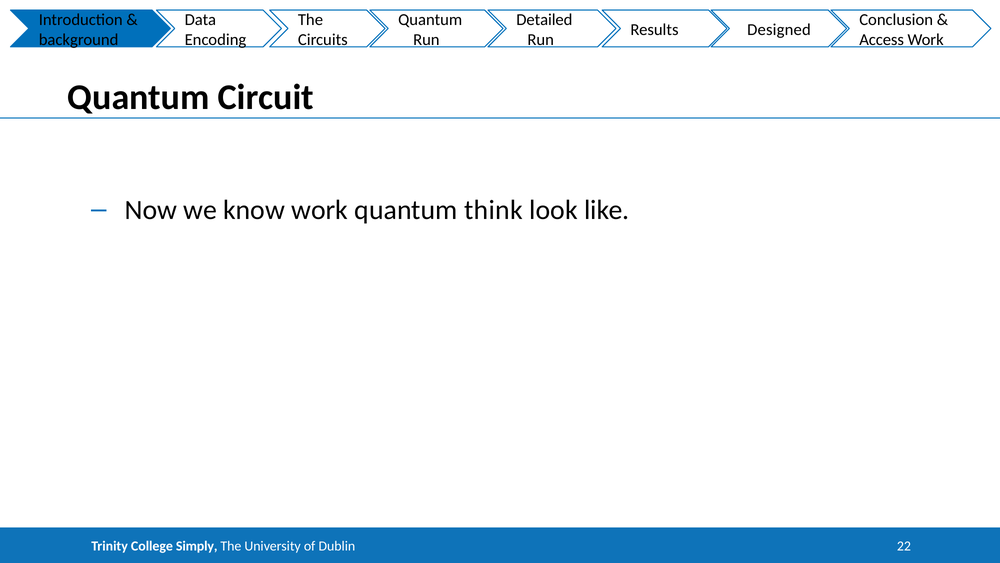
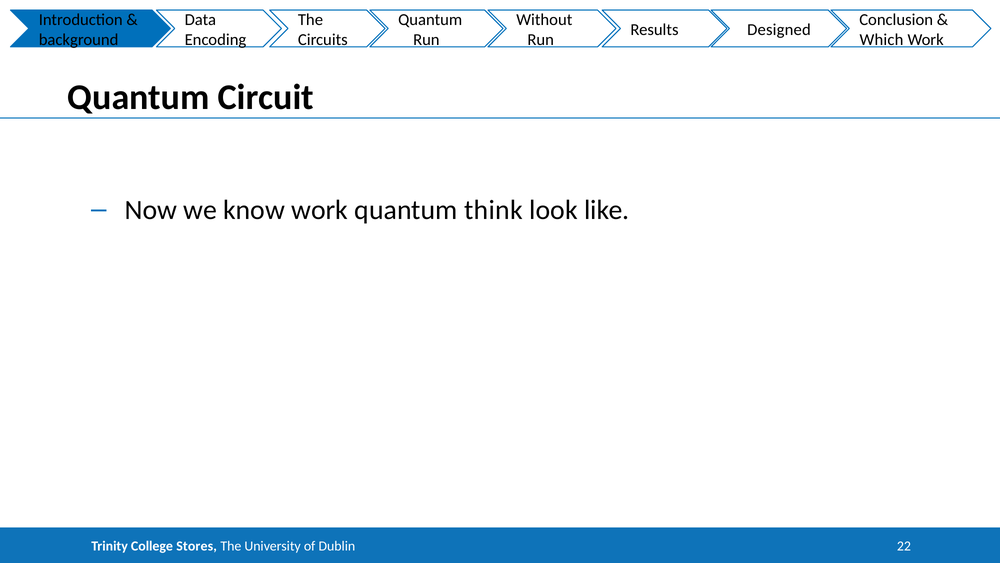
Detailed: Detailed -> Without (544, 20)
Access: Access -> Which (881, 40)
Simply: Simply -> Stores (197, 546)
